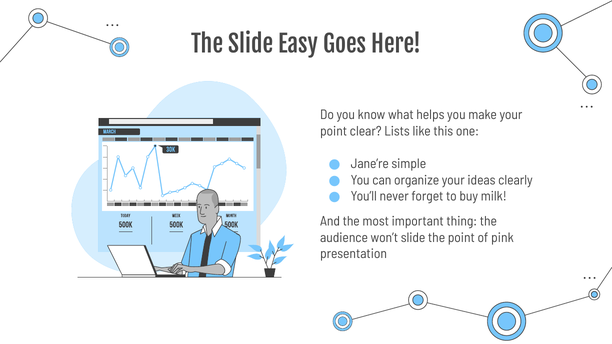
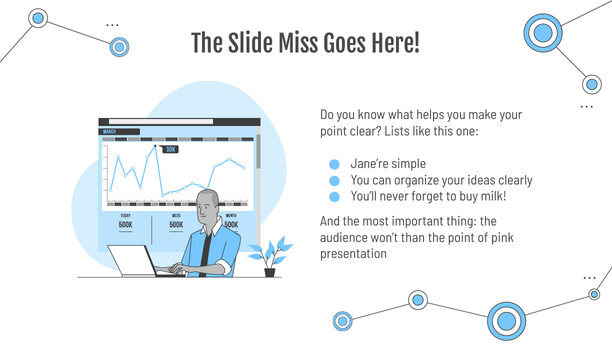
Easy: Easy -> Miss (298, 45)
won’t slide: slide -> than (413, 238)
